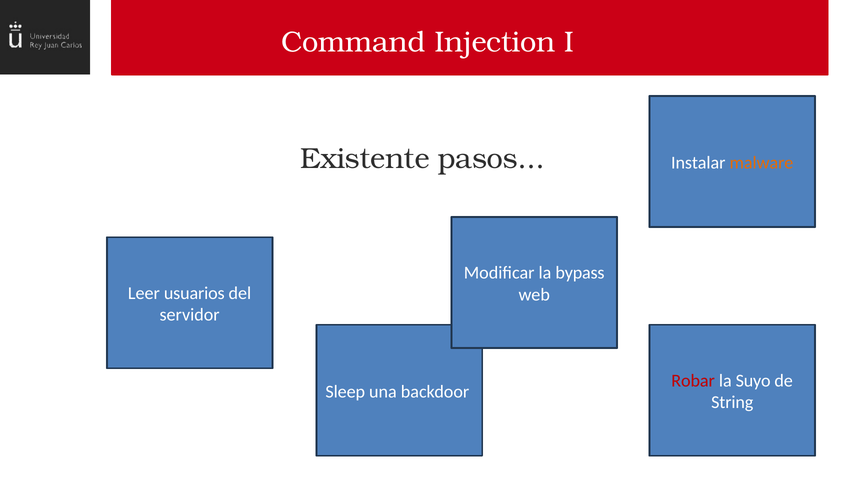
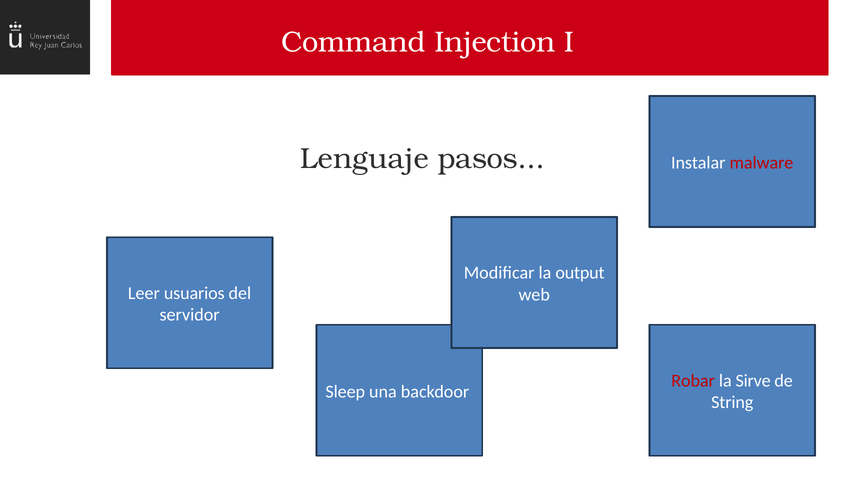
Existente: Existente -> Lenguaje (365, 159)
malware colour: orange -> red (761, 163)
bypass: bypass -> output (580, 273)
Suyo: Suyo -> Sirve (753, 380)
